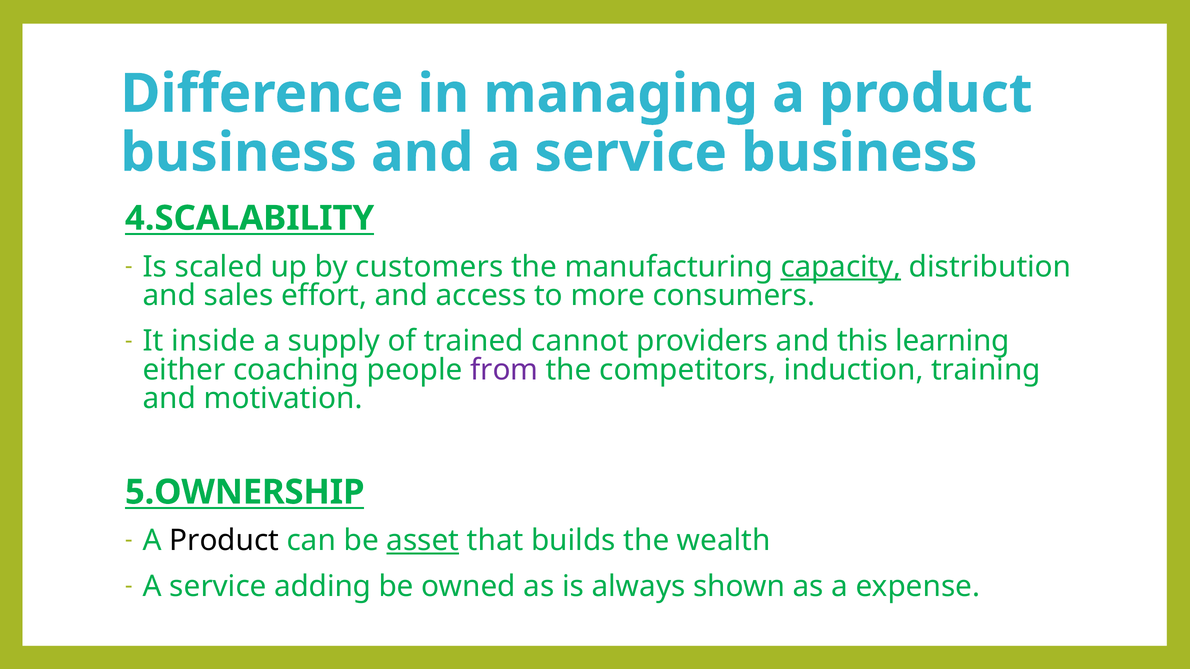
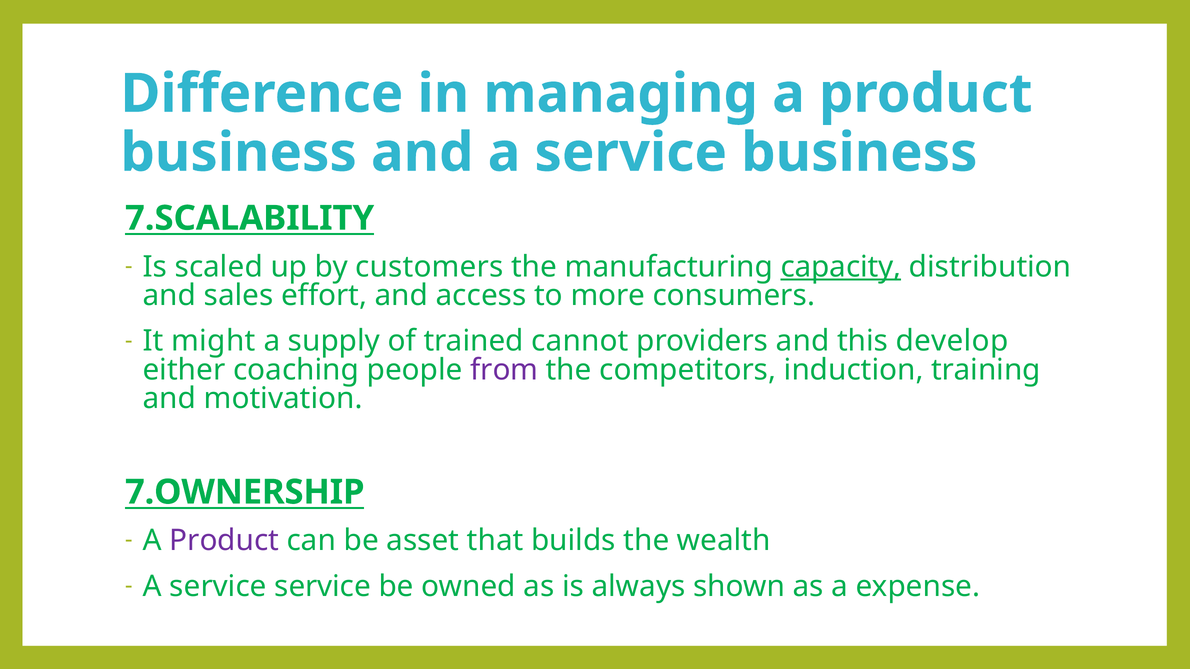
4.SCALABILITY: 4.SCALABILITY -> 7.SCALABILITY (250, 218)
inside: inside -> might (213, 341)
learning: learning -> develop (952, 341)
5.OWNERSHIP: 5.OWNERSHIP -> 7.OWNERSHIP (245, 492)
Product colour: black -> purple (224, 541)
asset underline: present -> none (423, 541)
service adding: adding -> service (323, 587)
